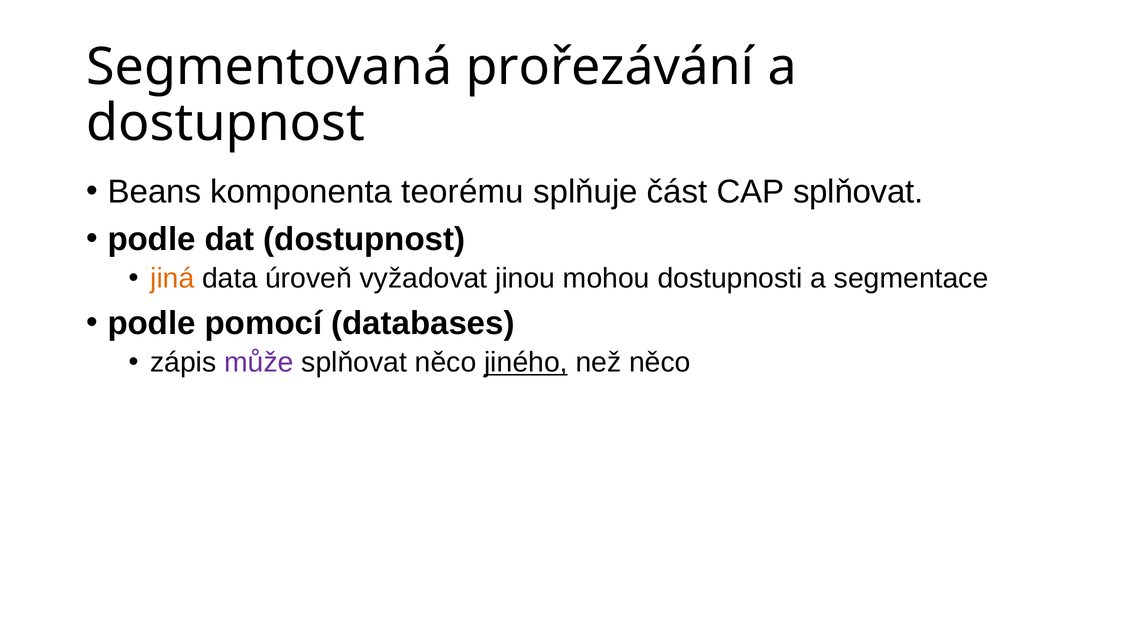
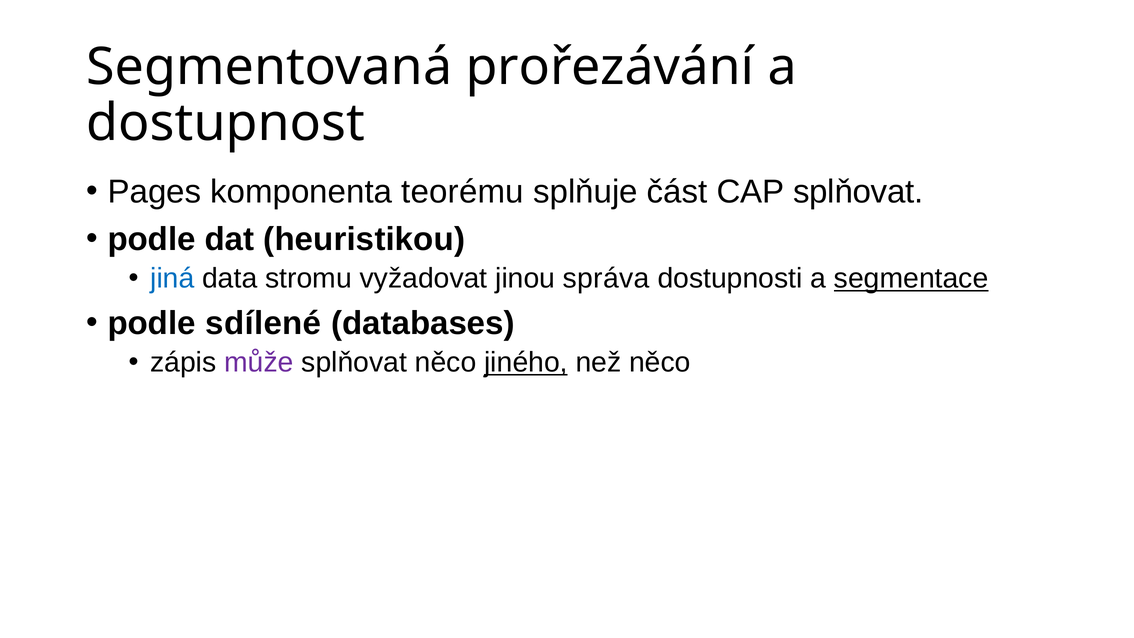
Beans: Beans -> Pages (155, 192)
dat dostupnost: dostupnost -> heuristikou (364, 239)
jiná colour: orange -> blue (172, 278)
úroveň: úroveň -> stromu (309, 278)
mohou: mohou -> správa (606, 278)
segmentace underline: none -> present (911, 278)
pomocí: pomocí -> sdílené (263, 323)
